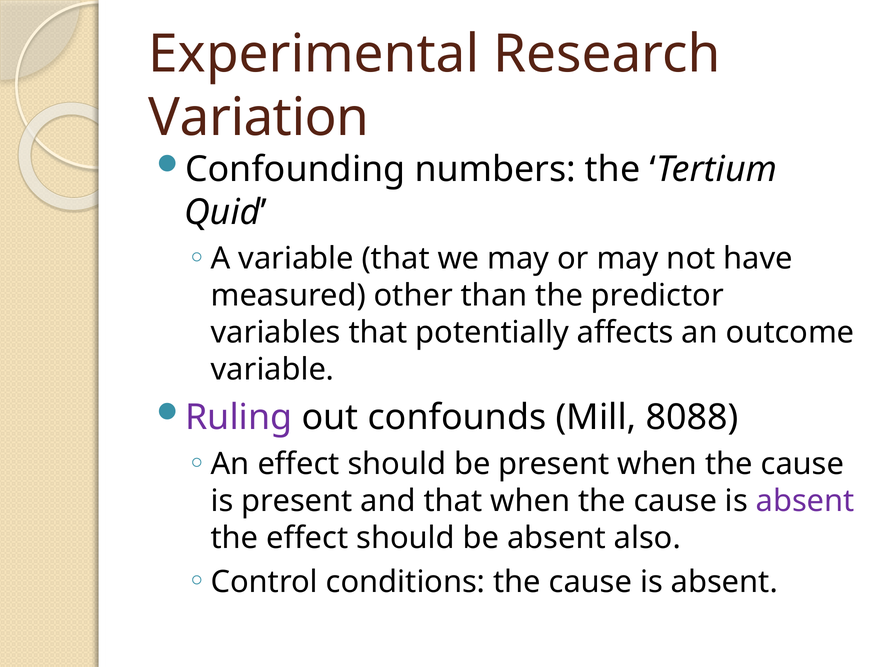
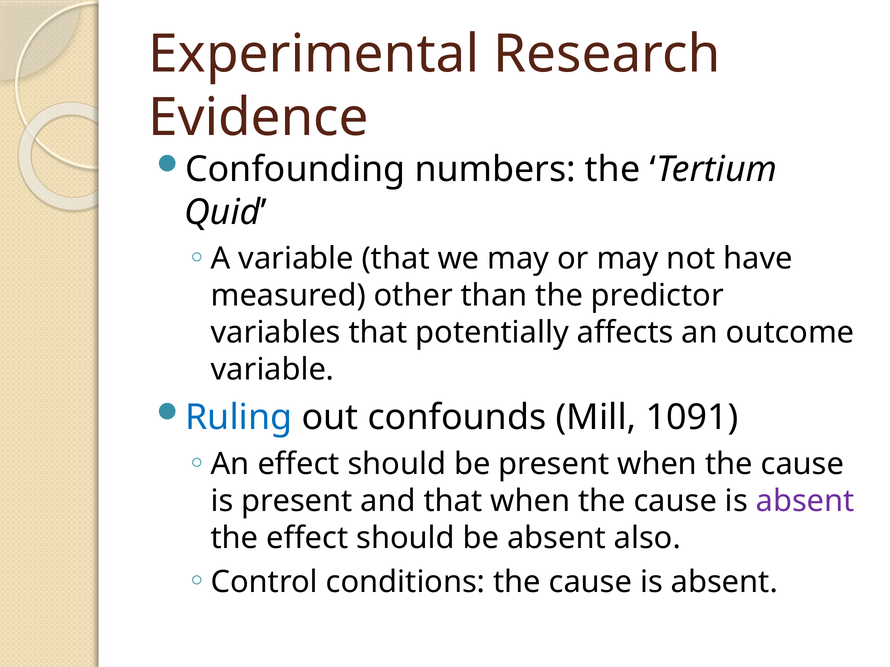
Variation: Variation -> Evidence (259, 118)
Ruling colour: purple -> blue (239, 418)
8088: 8088 -> 1091 (692, 418)
